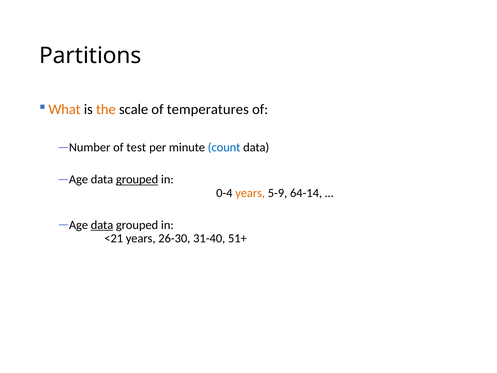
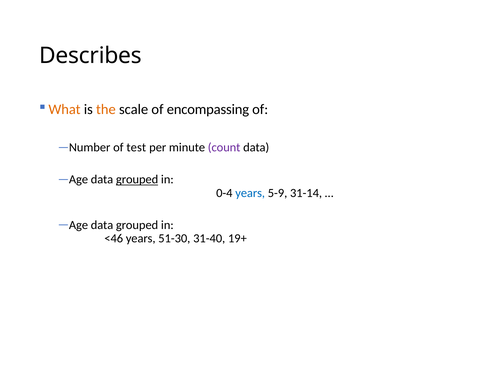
Partitions: Partitions -> Describes (90, 56)
temperatures: temperatures -> encompassing (208, 109)
count colour: blue -> purple (224, 147)
years colour: orange -> blue (250, 193)
64-14: 64-14 -> 31-14 (306, 193)
data underline: present -> none (102, 225)
<21: <21 -> <46 (114, 238)
26-30: 26-30 -> 51-30 (174, 238)
51+: 51+ -> 19+ (237, 238)
